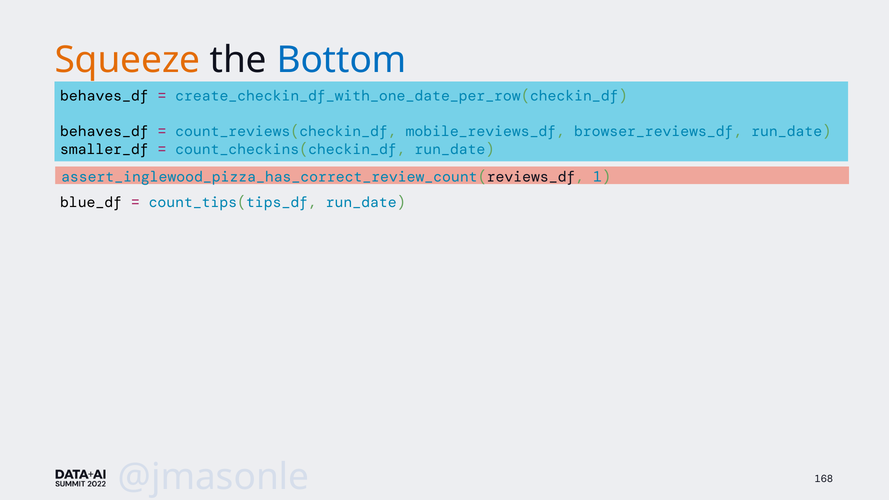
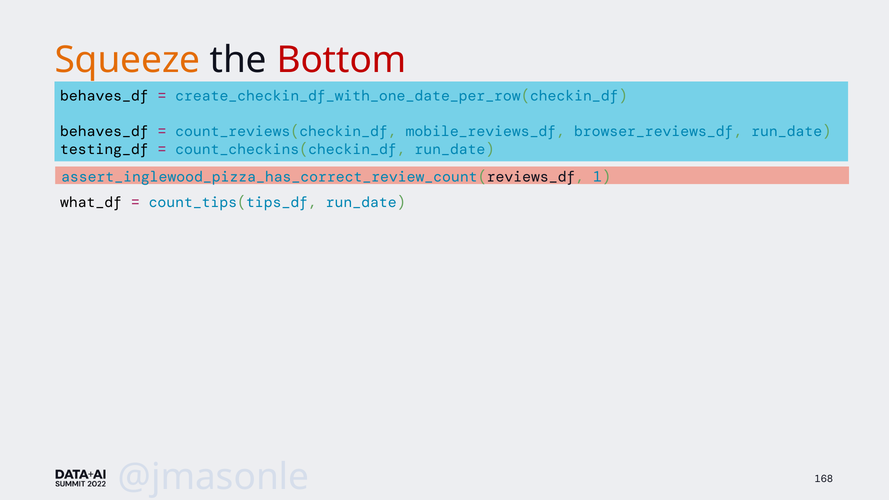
Bottom colour: blue -> red (342, 60)
smaller_df: smaller_df -> testing_df (104, 149)
blue_df: blue_df -> what_df (91, 203)
